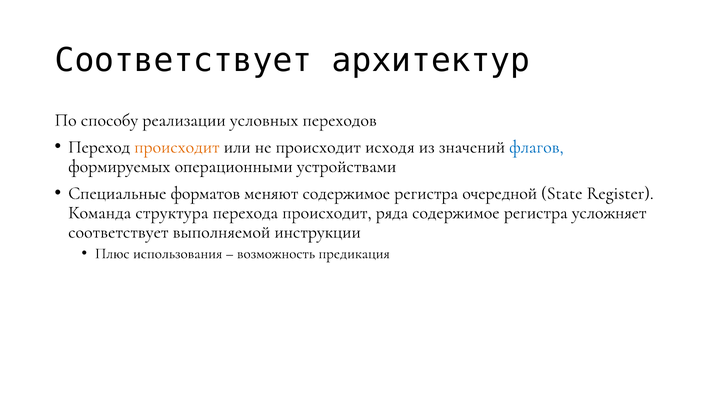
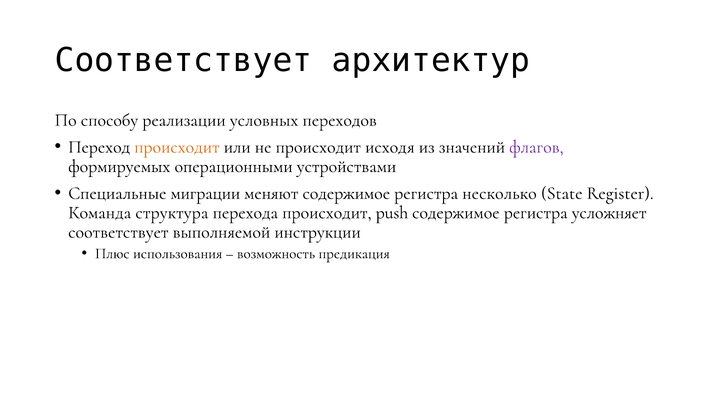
флагов colour: blue -> purple (536, 147)
форматов: форматов -> миграции (205, 193)
очередной: очередной -> несколько (500, 193)
ряда: ряда -> push (392, 212)
